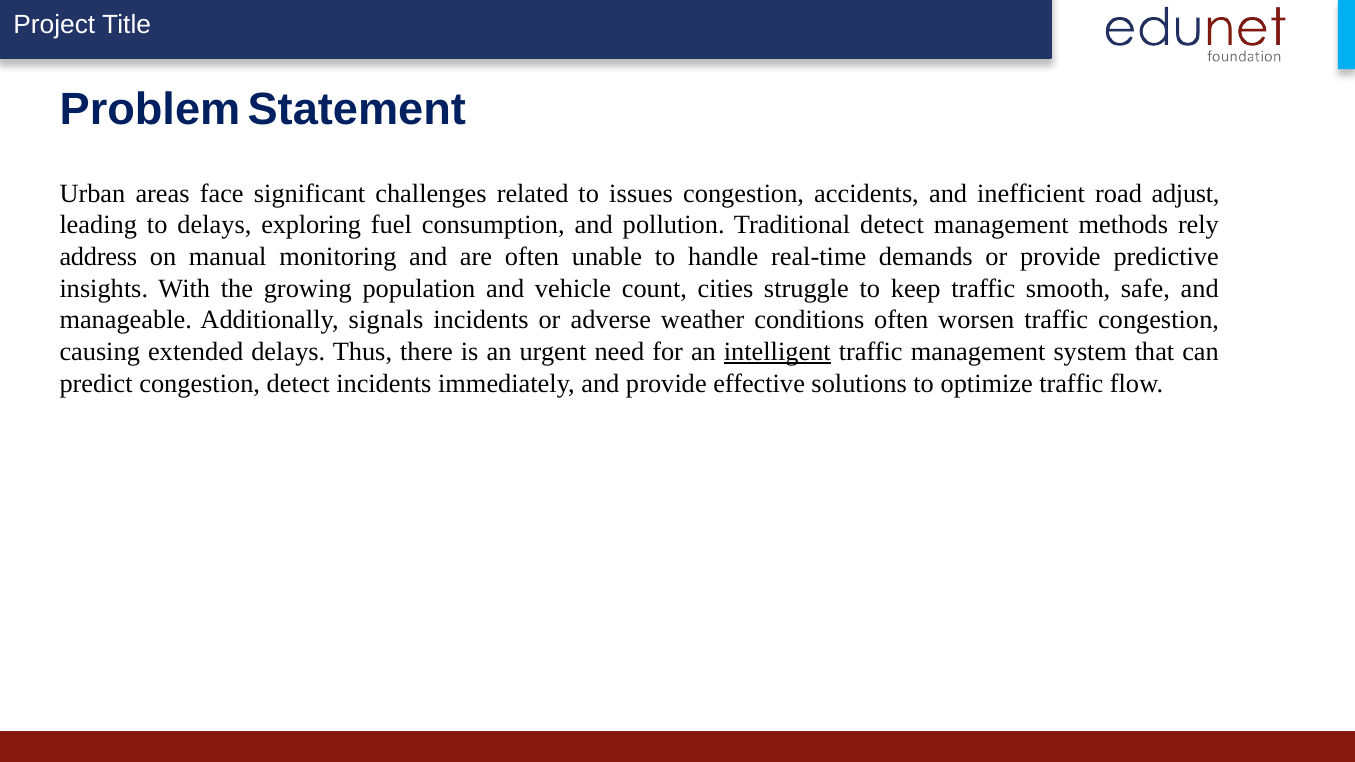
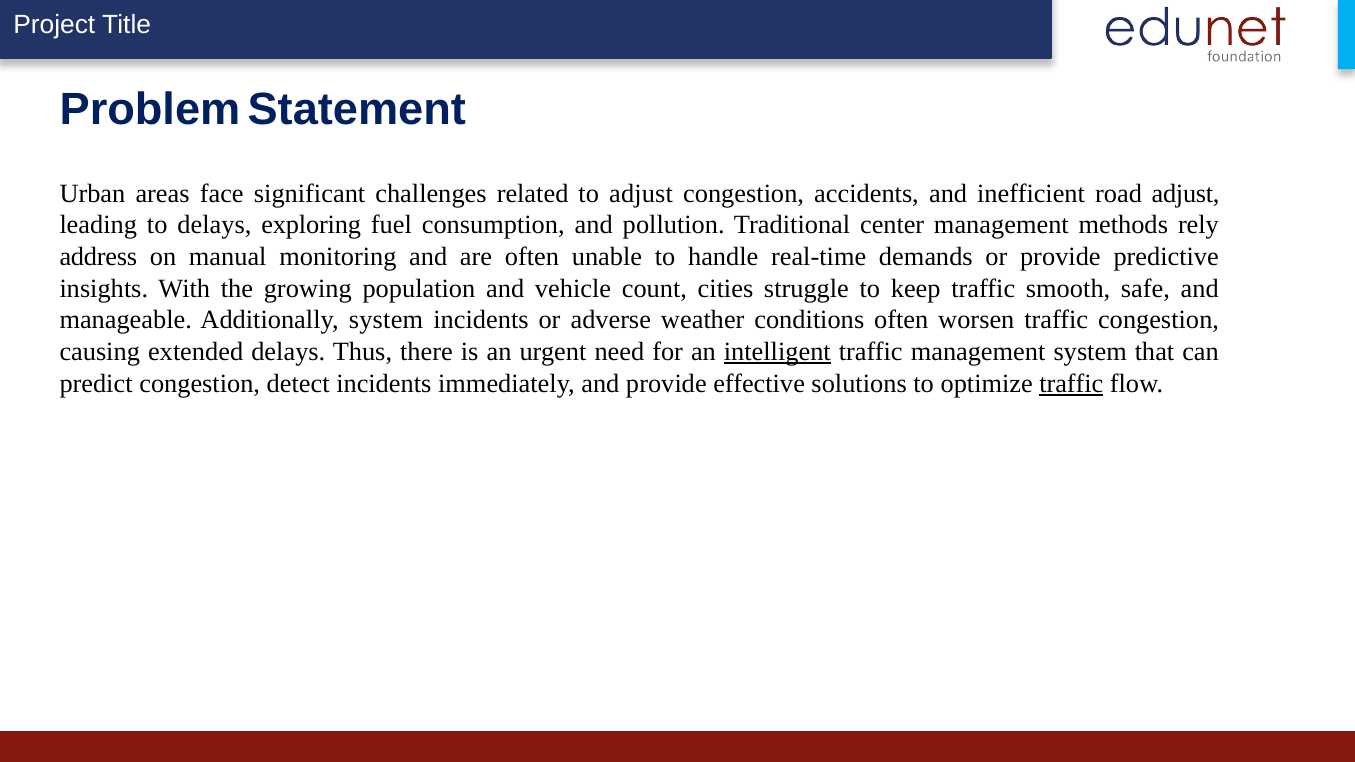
to issues: issues -> adjust (641, 194)
Traditional detect: detect -> center (892, 225)
Additionally signals: signals -> system (386, 320)
traffic underline: none -> present (1071, 384)
